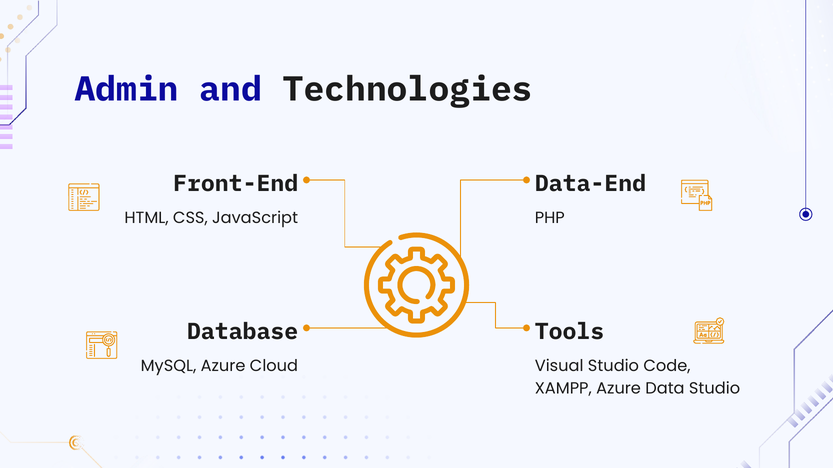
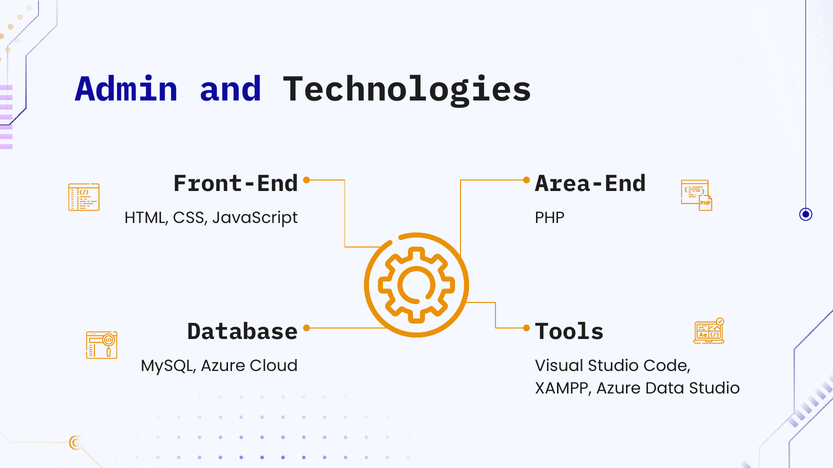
Data-End: Data-End -> Area-End (590, 184)
